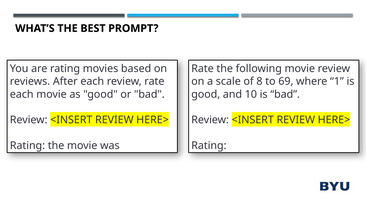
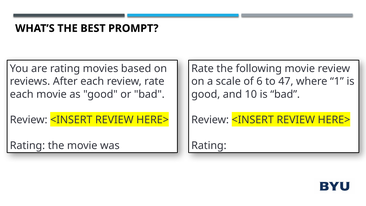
8: 8 -> 6 (259, 81)
69: 69 -> 47 (286, 81)
